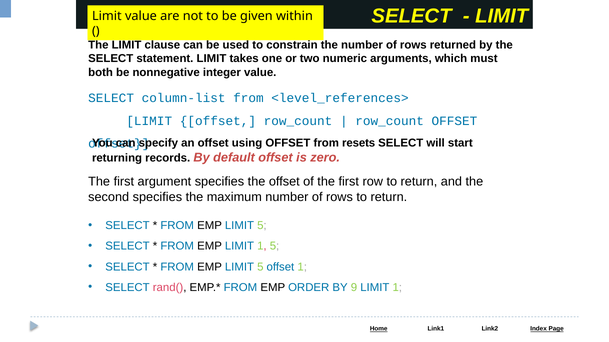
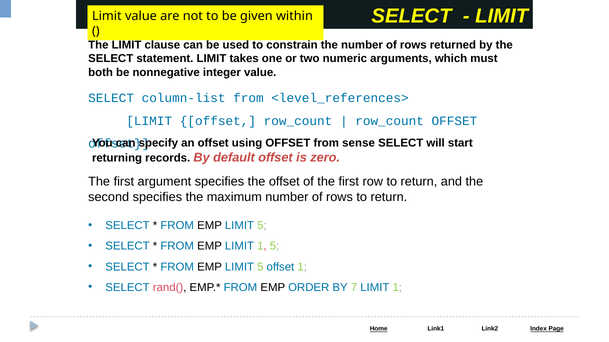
resets: resets -> sense (359, 143)
9: 9 -> 7 (354, 288)
